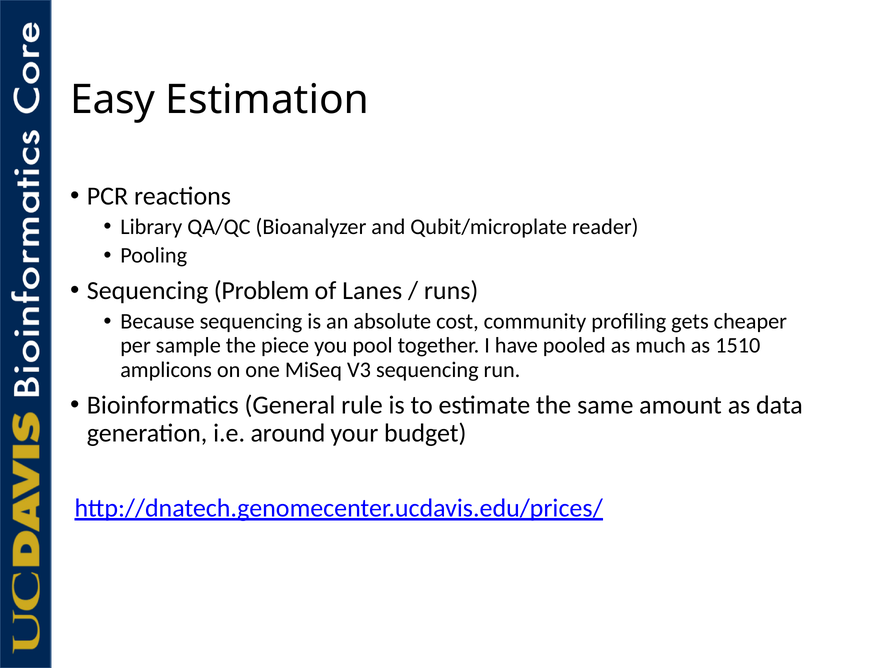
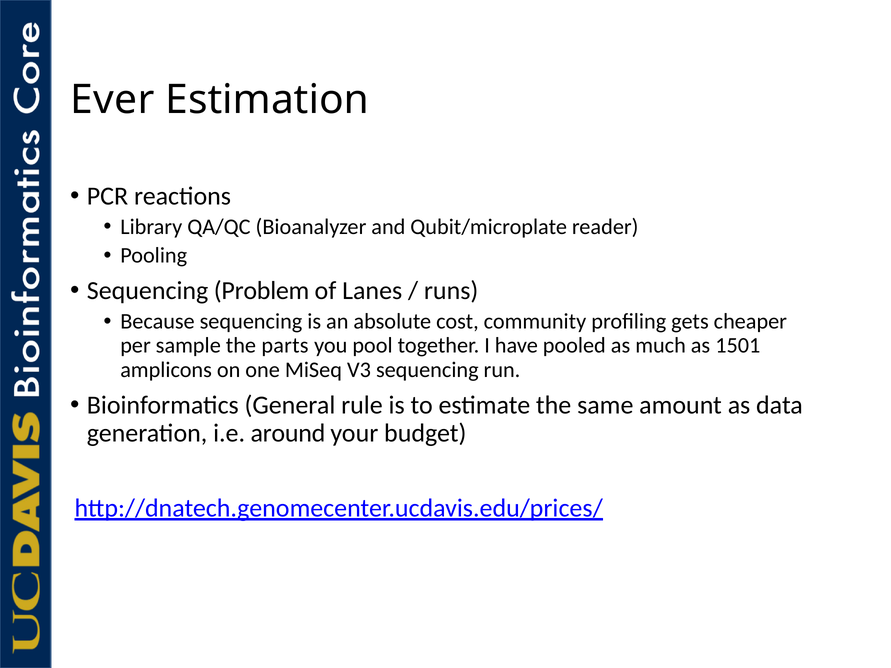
Easy: Easy -> Ever (112, 100)
piece: piece -> parts (285, 346)
1510: 1510 -> 1501 (738, 346)
